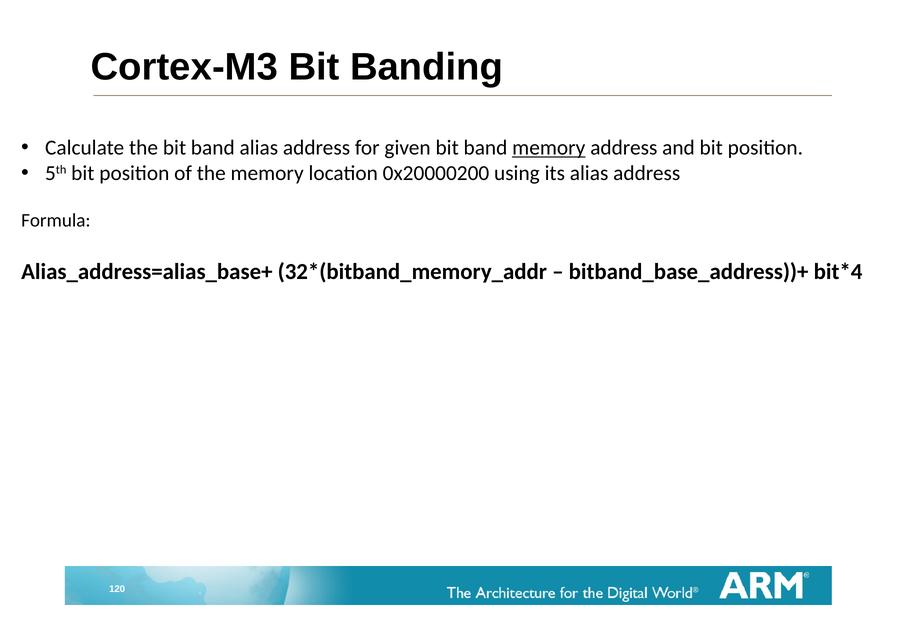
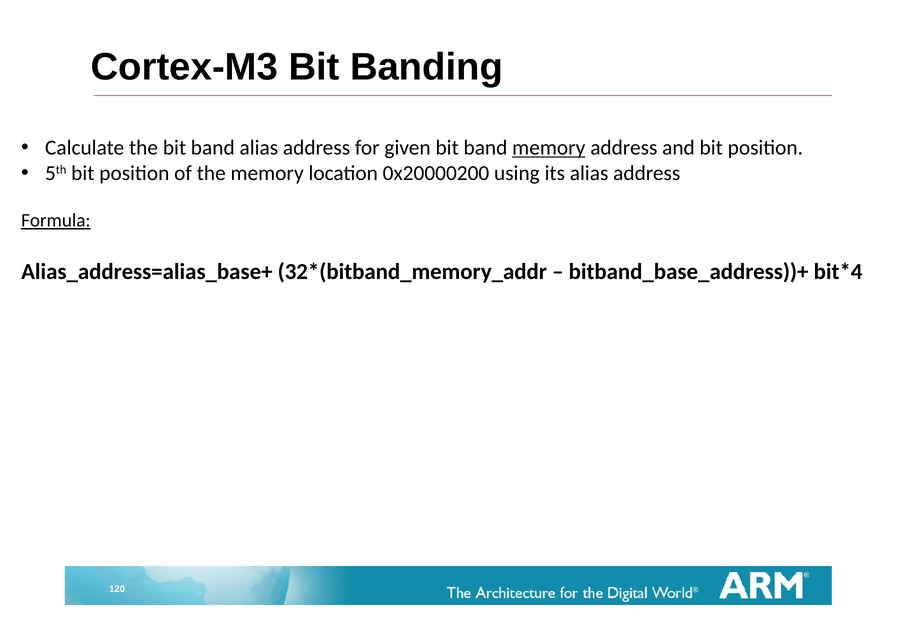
Formula underline: none -> present (56, 220)
